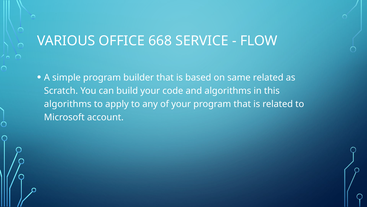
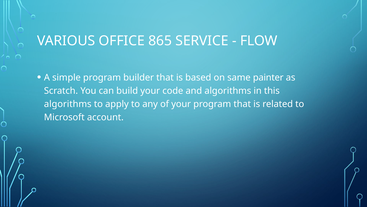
668: 668 -> 865 (160, 41)
same related: related -> painter (268, 77)
